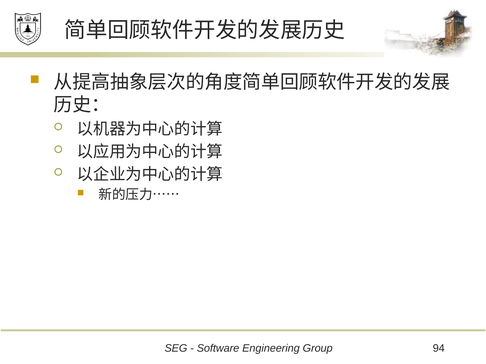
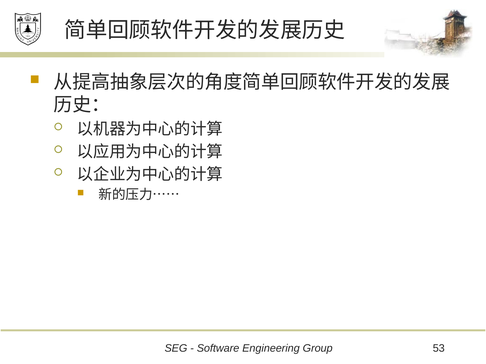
94: 94 -> 53 (439, 349)
